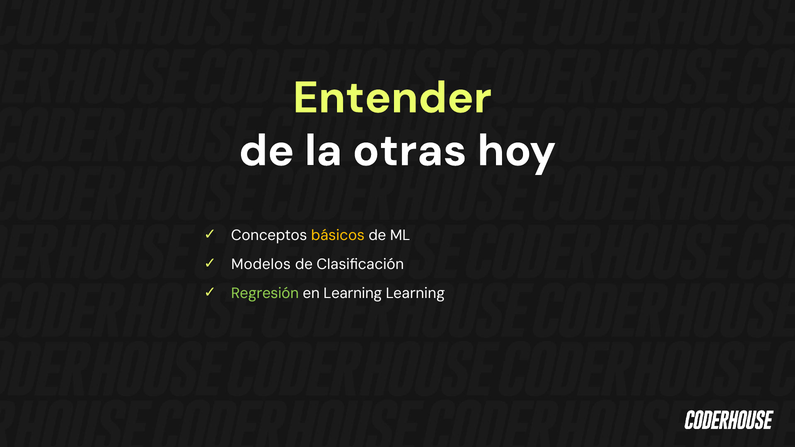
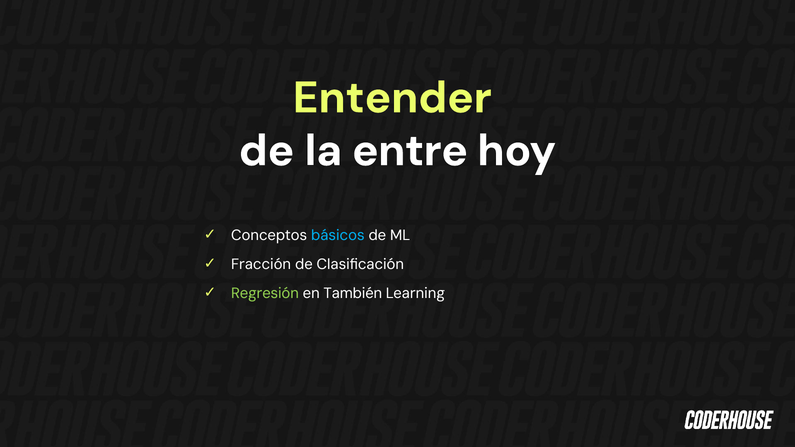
otras: otras -> entre (410, 151)
básicos colour: yellow -> light blue (338, 235)
Modelos: Modelos -> Fracción (261, 264)
en Learning: Learning -> También (353, 293)
